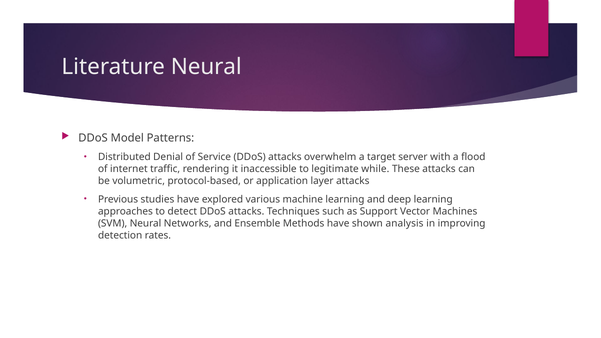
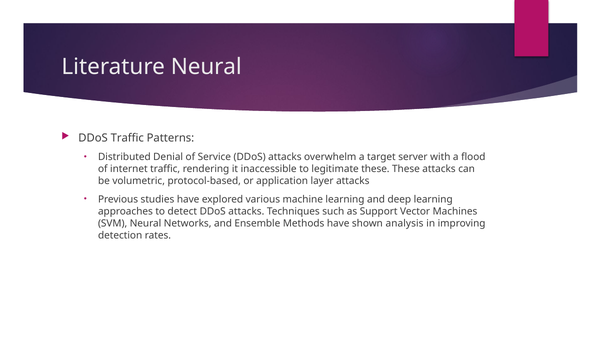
DDoS Model: Model -> Traffic (127, 138)
legitimate while: while -> these (375, 169)
